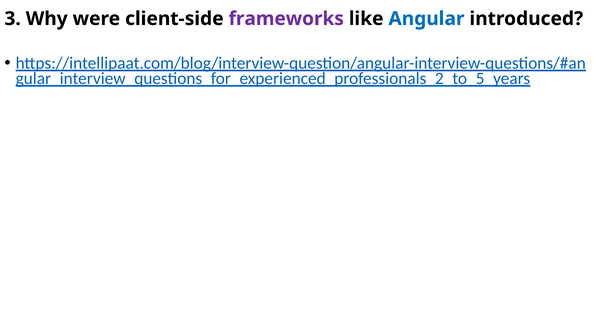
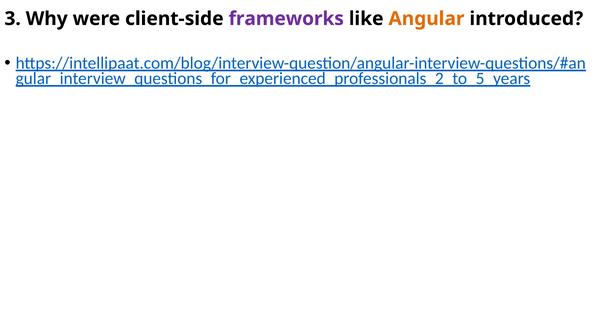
Angular colour: blue -> orange (426, 19)
